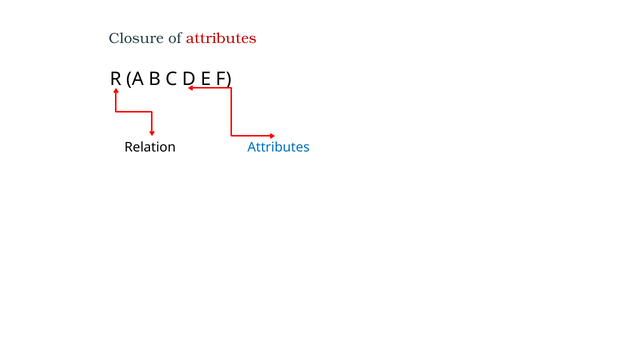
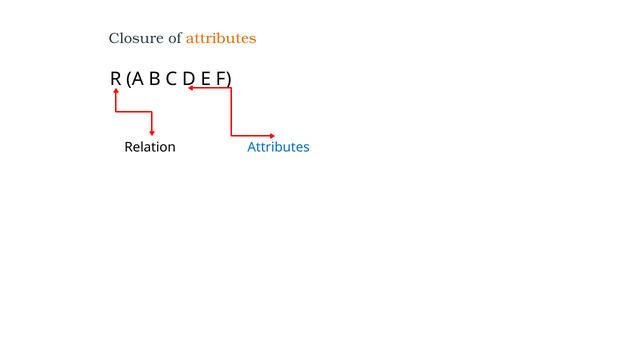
attributes colour: red -> orange (221, 39)
